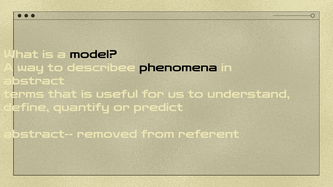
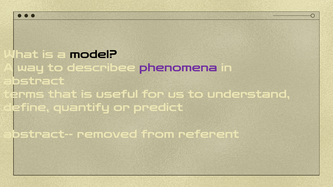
phenomena colour: black -> purple (178, 68)
